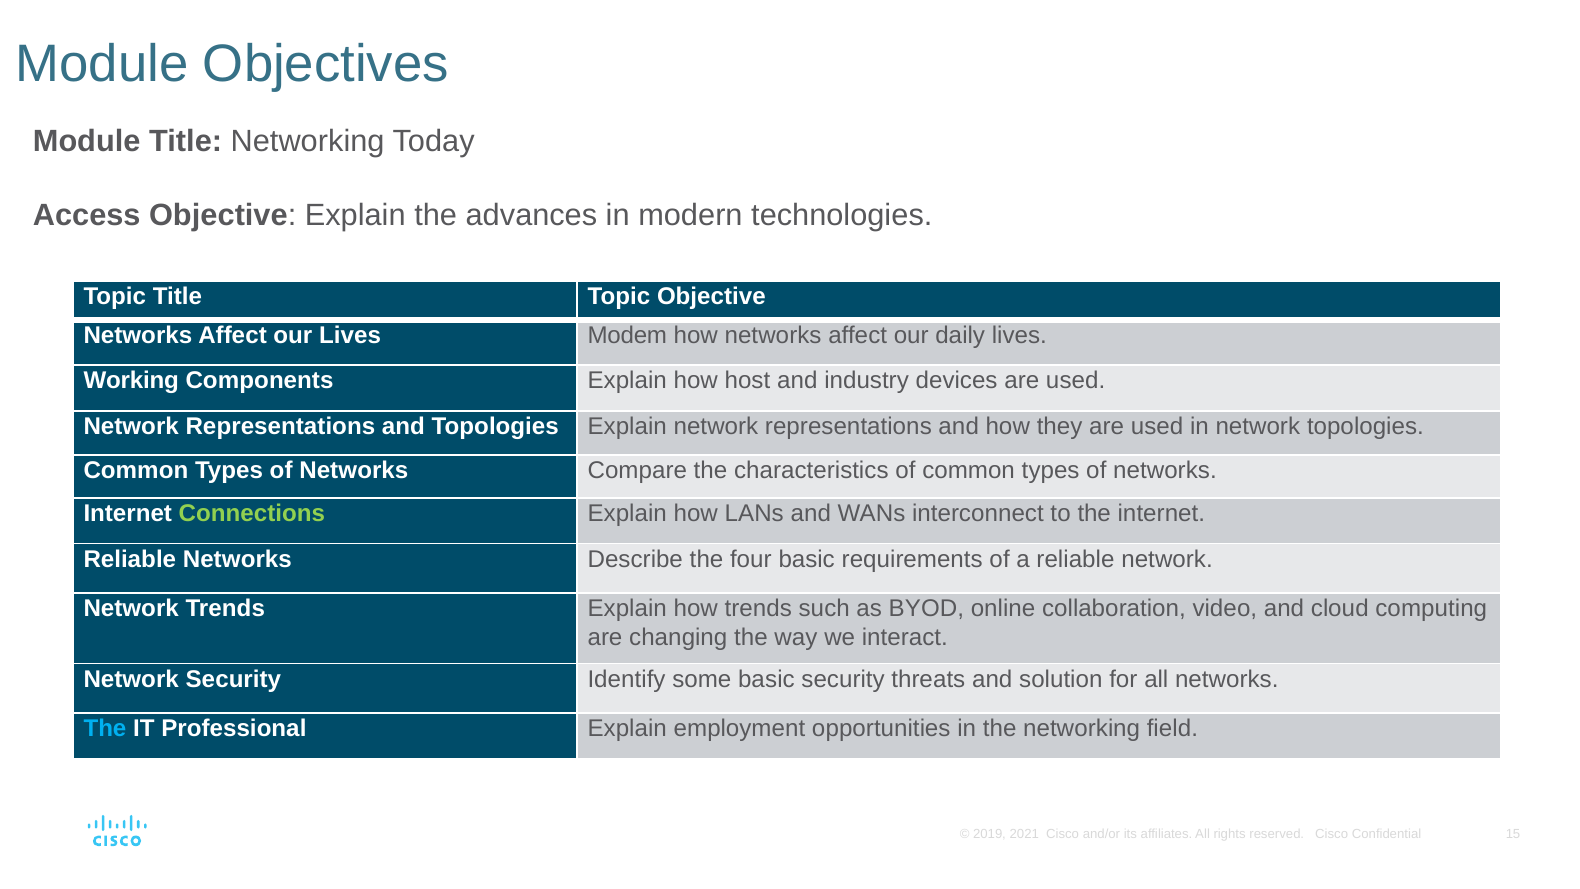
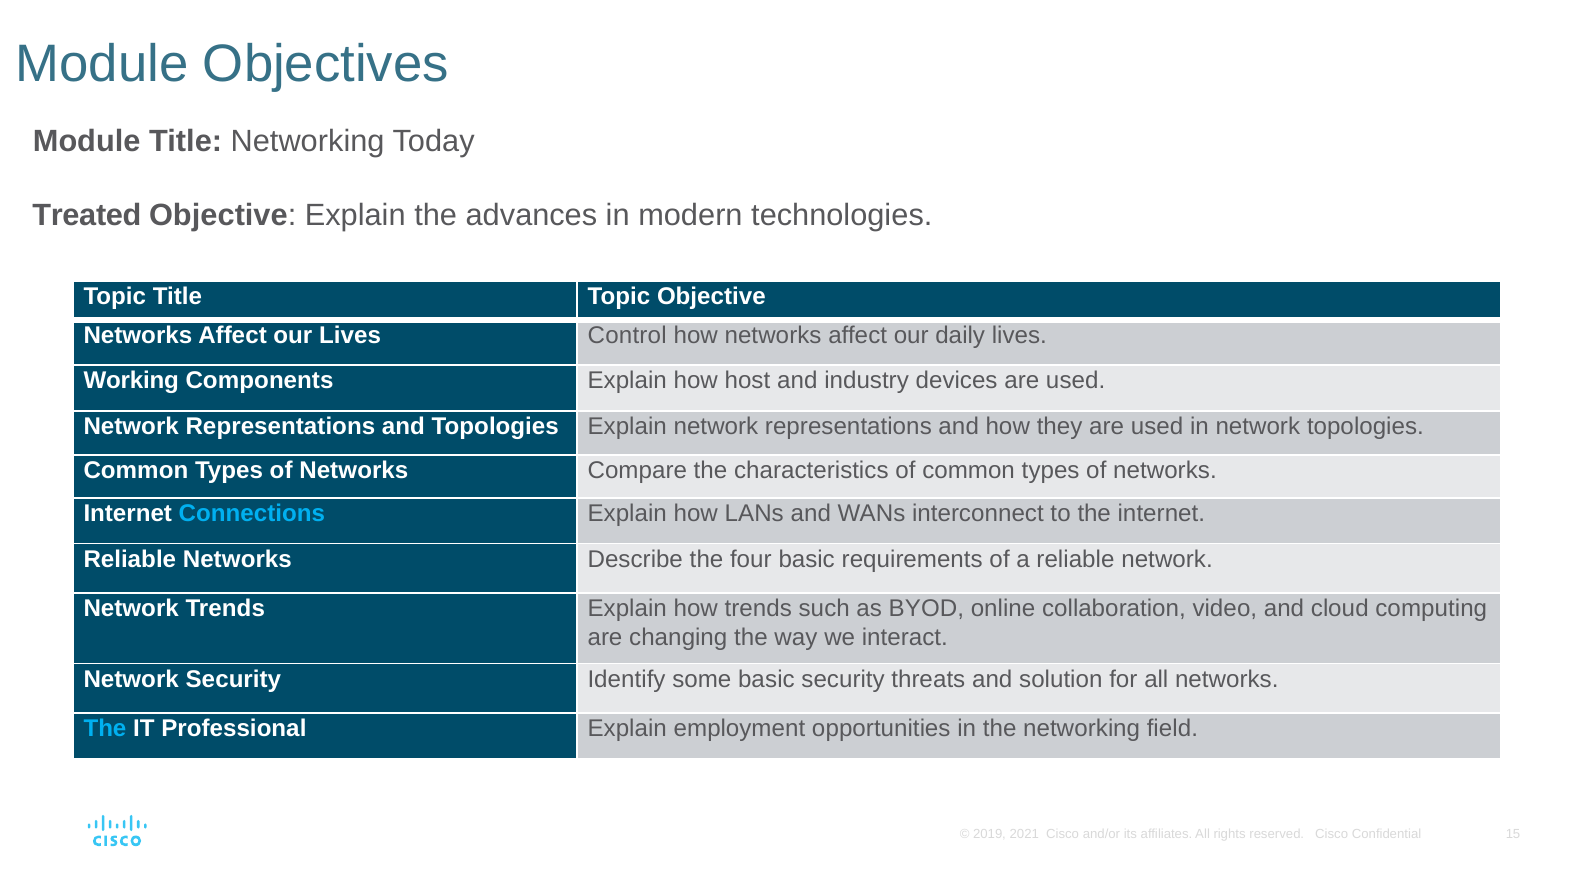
Access: Access -> Treated (87, 215)
Modem: Modem -> Control (627, 335)
Connections colour: light green -> light blue (252, 514)
